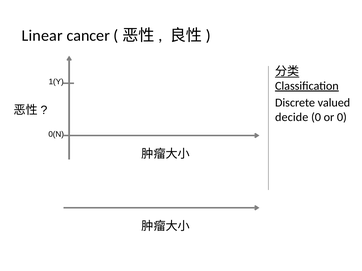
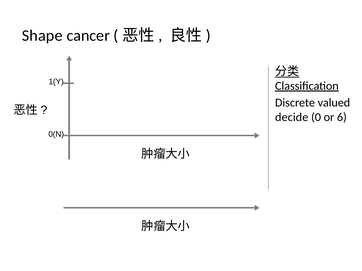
Linear: Linear -> Shape (42, 36)
or 0: 0 -> 6 (342, 117)
